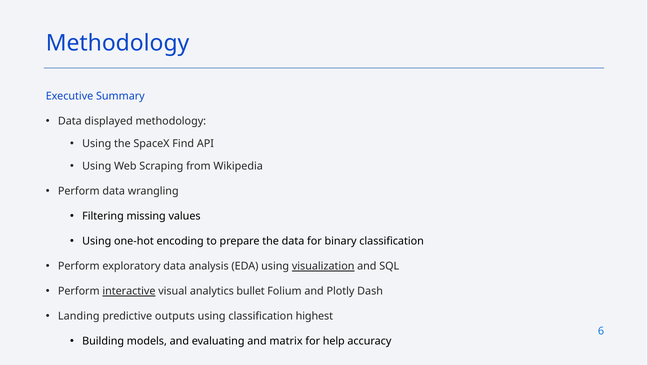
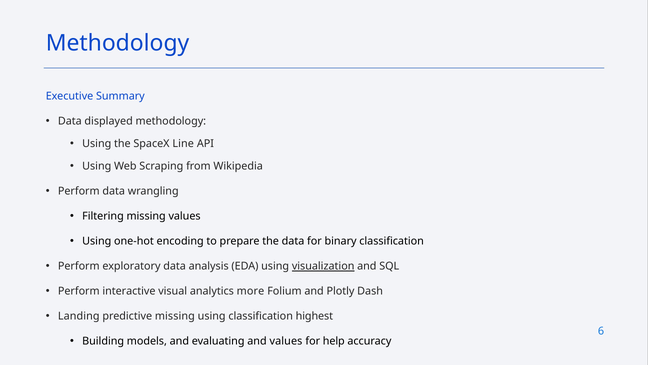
Find: Find -> Line (183, 144)
interactive underline: present -> none (129, 291)
bullet: bullet -> more (250, 291)
predictive outputs: outputs -> missing (175, 316)
and matrix: matrix -> values (286, 341)
